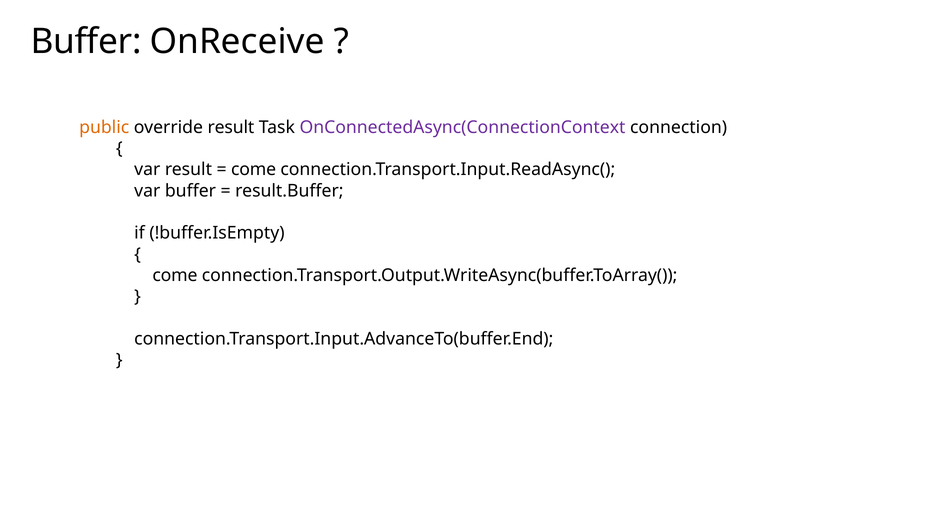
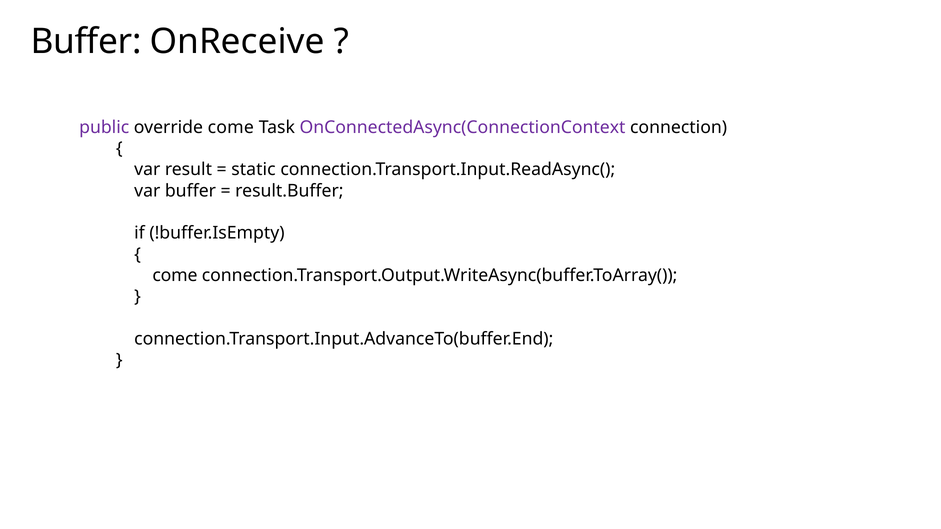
public colour: orange -> purple (104, 127)
override result: result -> come (231, 127)
come: come -> static (253, 170)
